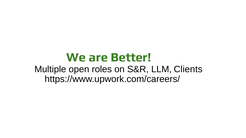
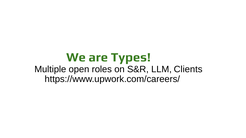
Better: Better -> Types (131, 58)
